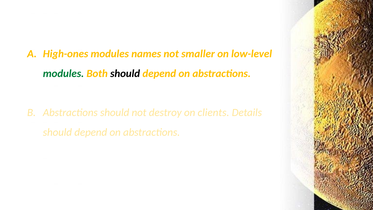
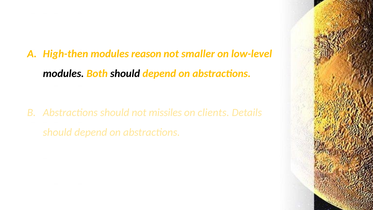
High-ones: High-ones -> High-then (66, 54)
names: names -> reason (146, 54)
modules colour: green -> black (63, 73)
destroy: destroy -> missiles (165, 113)
